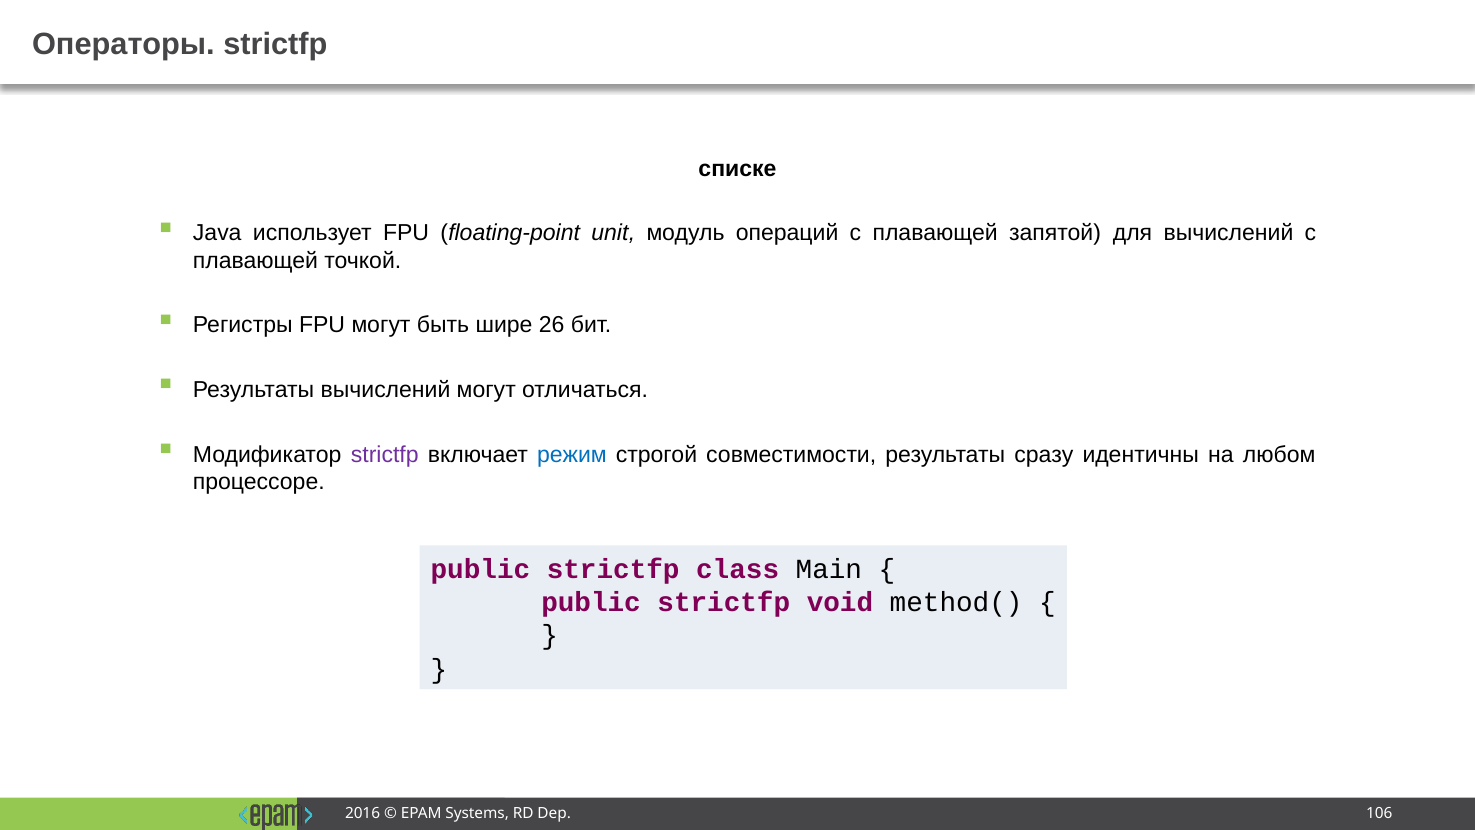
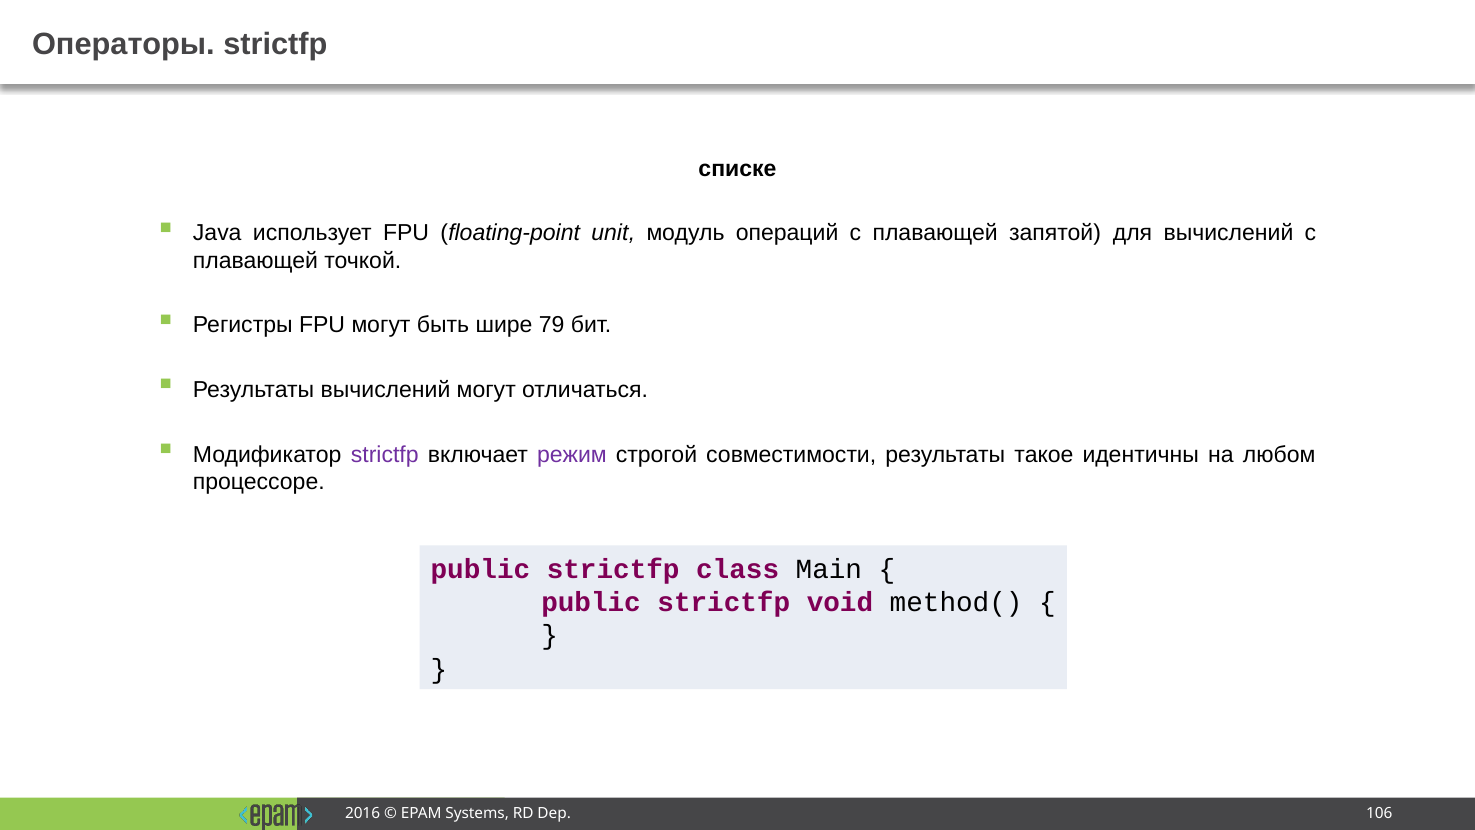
26: 26 -> 79 (552, 325)
режим colour: blue -> purple (572, 454)
сразу: сразу -> такое (1044, 454)
